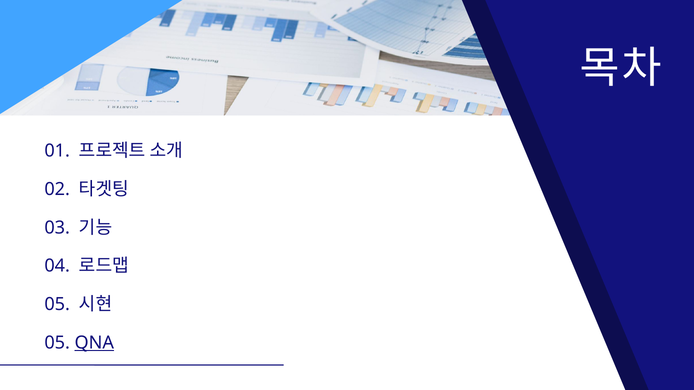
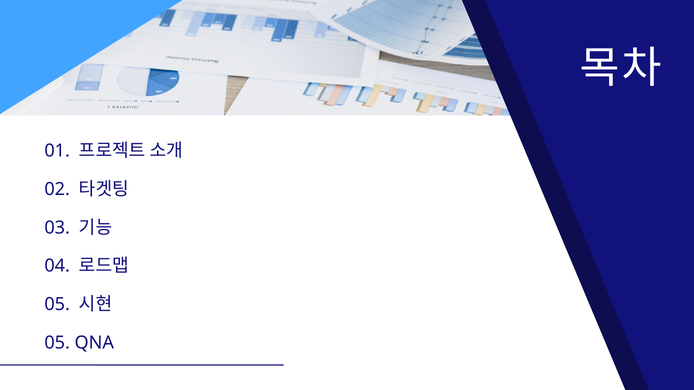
QNA underline: present -> none (94, 343)
